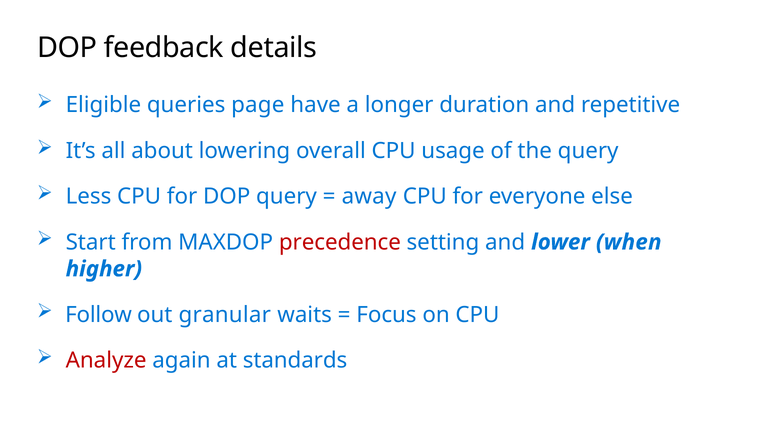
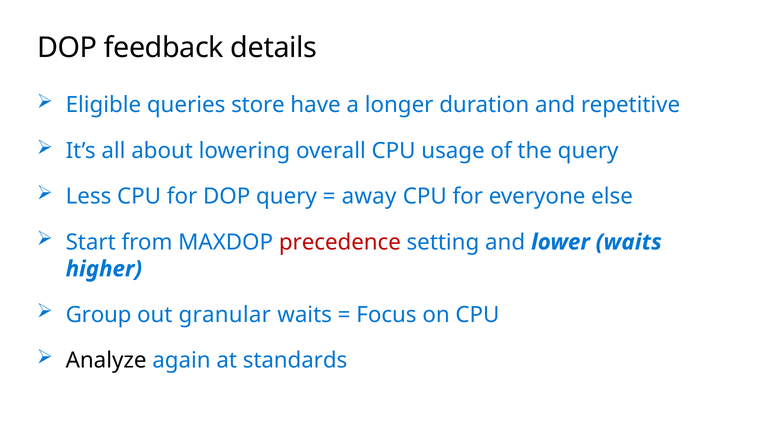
page: page -> store (258, 105)
lower when: when -> waits (629, 242)
Follow: Follow -> Group (99, 315)
Analyze colour: red -> black (106, 361)
